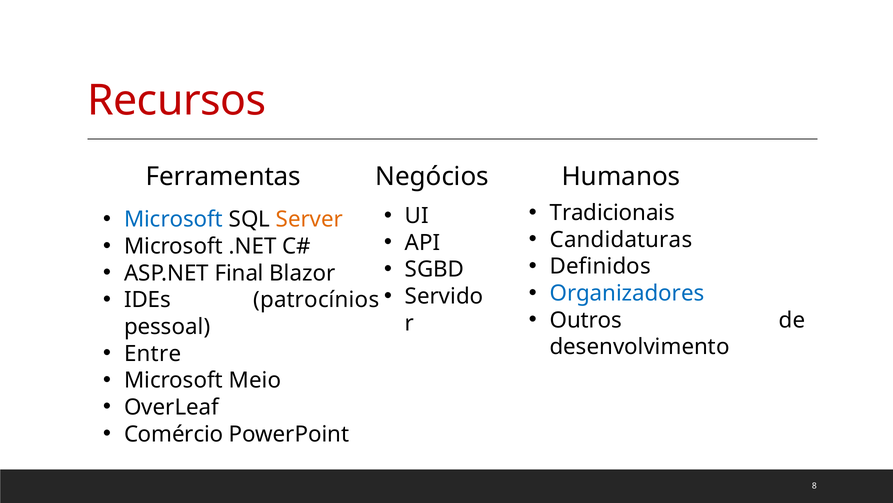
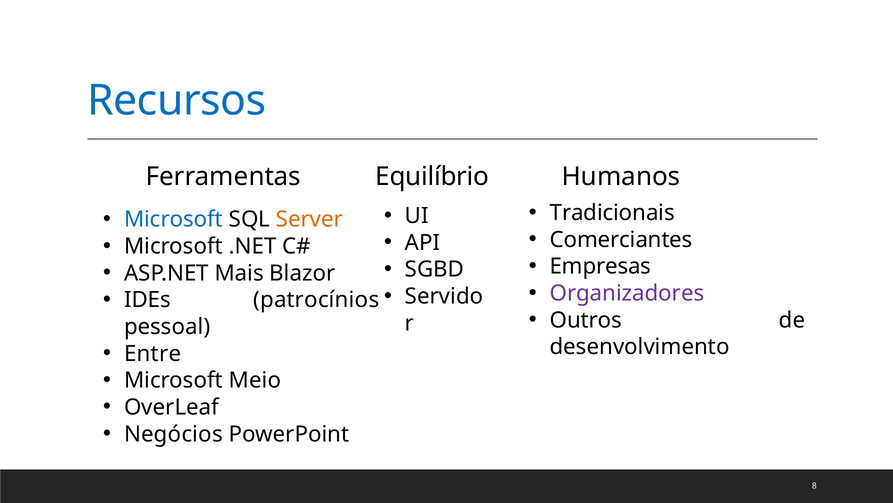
Recursos colour: red -> blue (177, 101)
Negócios: Negócios -> Equilíbrio (432, 176)
Candidaturas: Candidaturas -> Comerciantes (621, 239)
Definidos: Definidos -> Empresas (600, 266)
Final: Final -> Mais (239, 273)
Organizadores colour: blue -> purple (627, 293)
Comércio: Comércio -> Negócios (173, 434)
